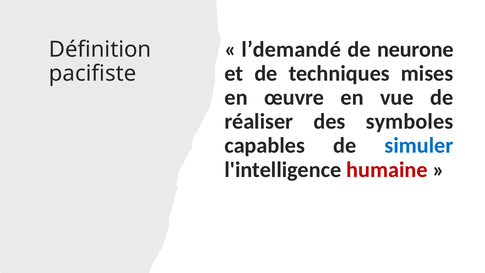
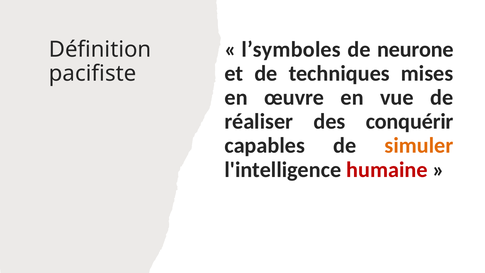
l’demandé: l’demandé -> l’symboles (291, 49)
symboles: symboles -> conquérir (410, 122)
simuler colour: blue -> orange (419, 146)
